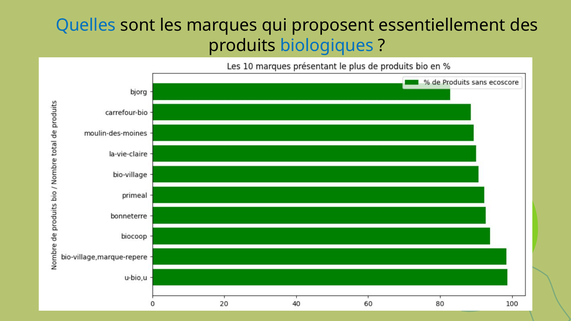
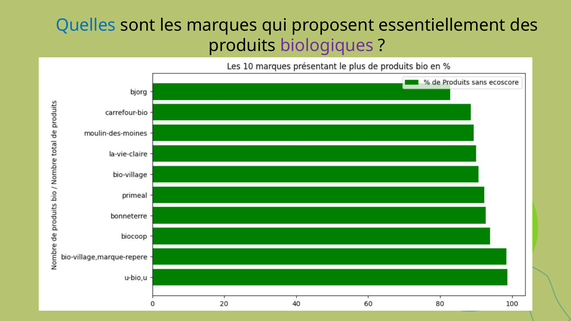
biologiques colour: blue -> purple (327, 46)
